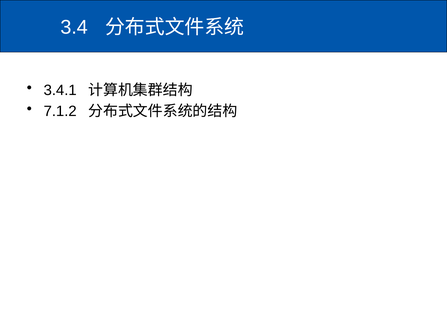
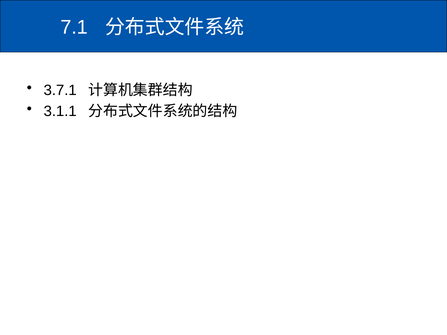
3.4: 3.4 -> 7.1 (74, 27)
3.4.1: 3.4.1 -> 3.7.1 (60, 90)
7.1.2: 7.1.2 -> 3.1.1 (60, 111)
